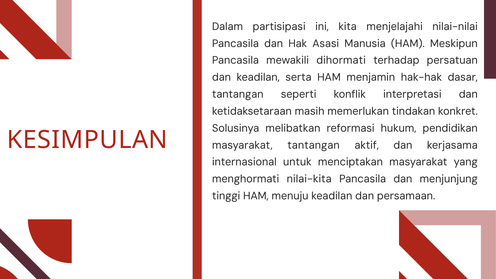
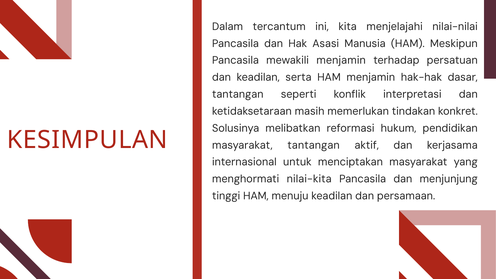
partisipasi: partisipasi -> tercantum (279, 27)
mewakili dihormati: dihormati -> menjamin (341, 60)
